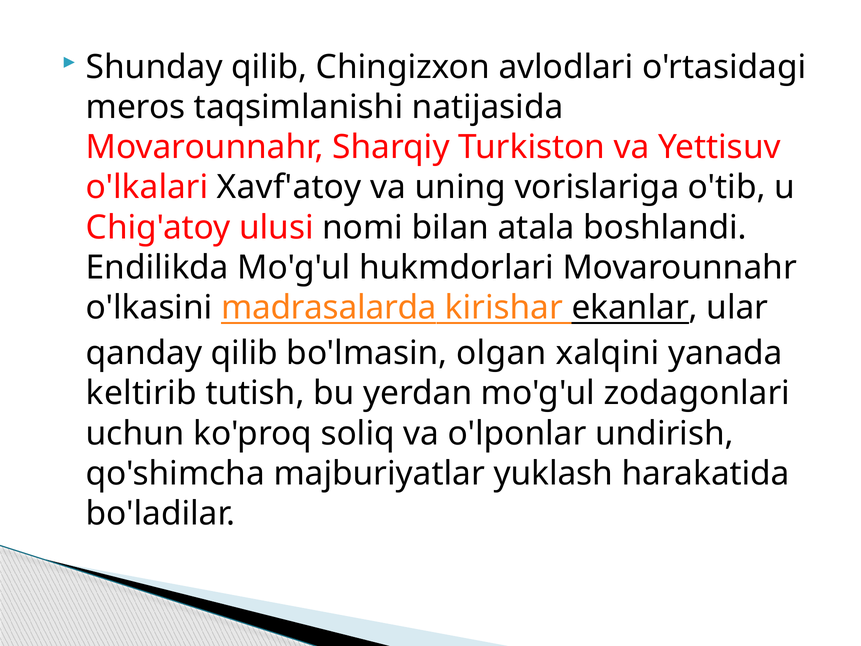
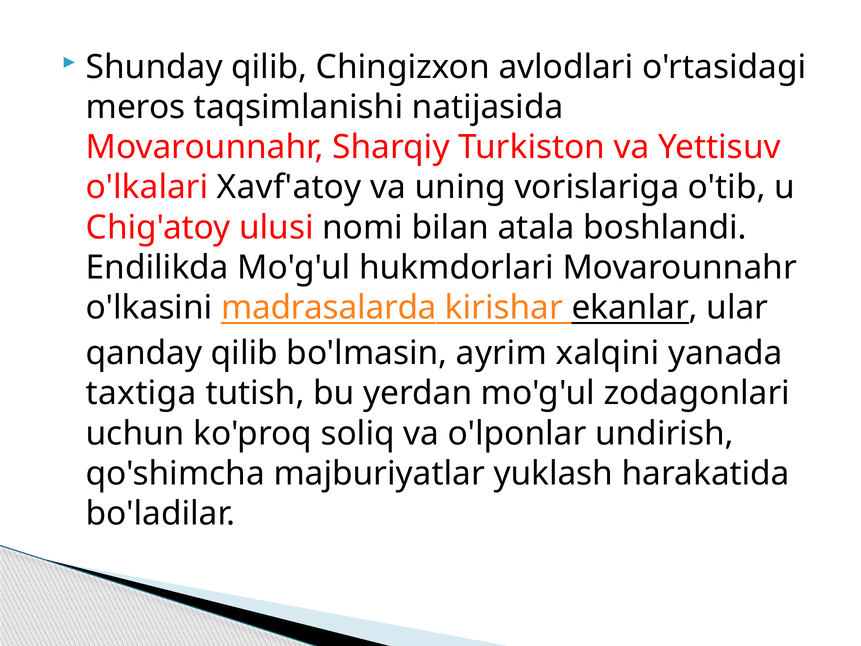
olgan: olgan -> ayrim (501, 353)
keltirib: keltirib -> taxtiga (141, 393)
